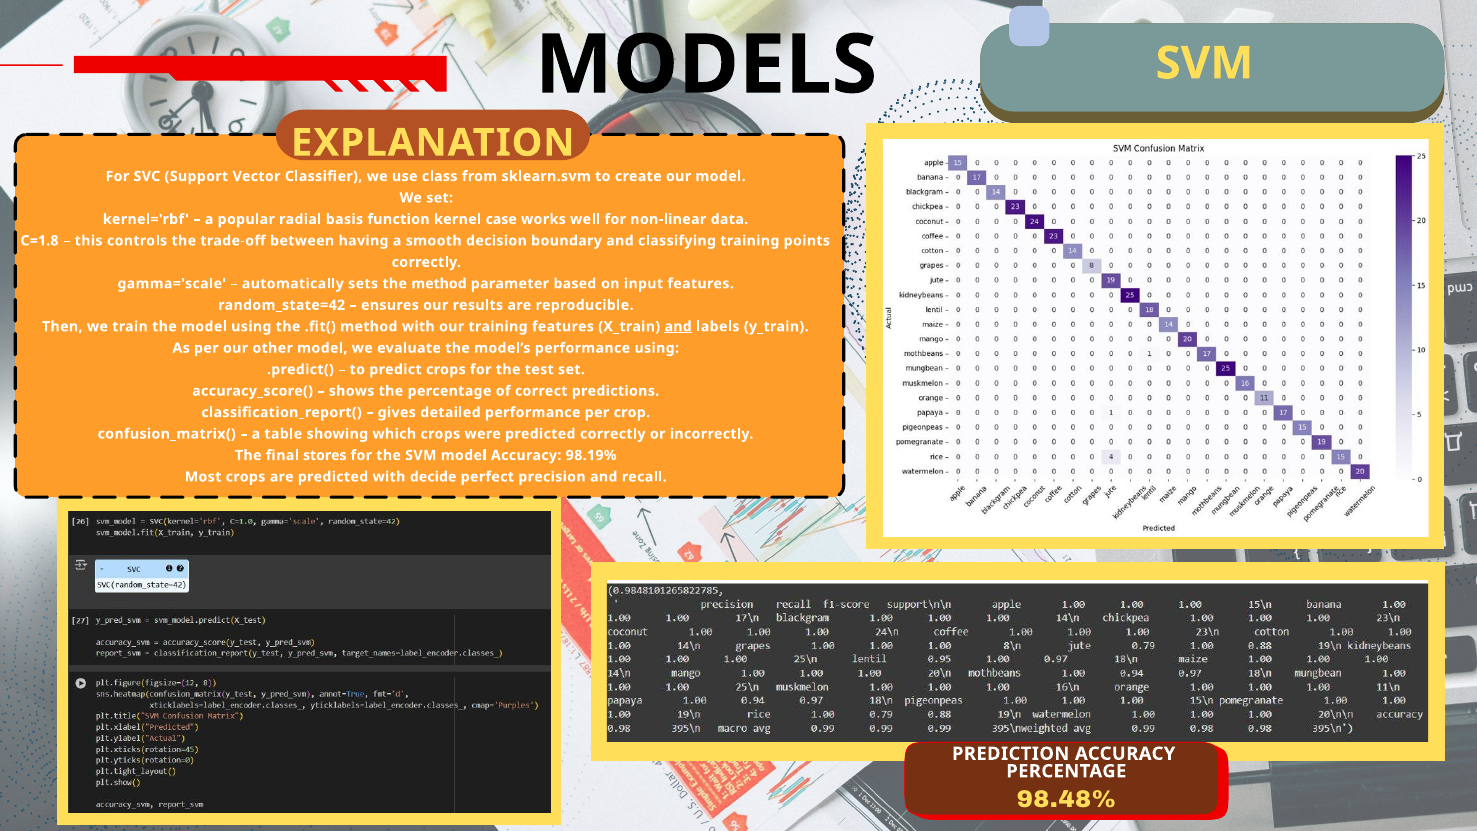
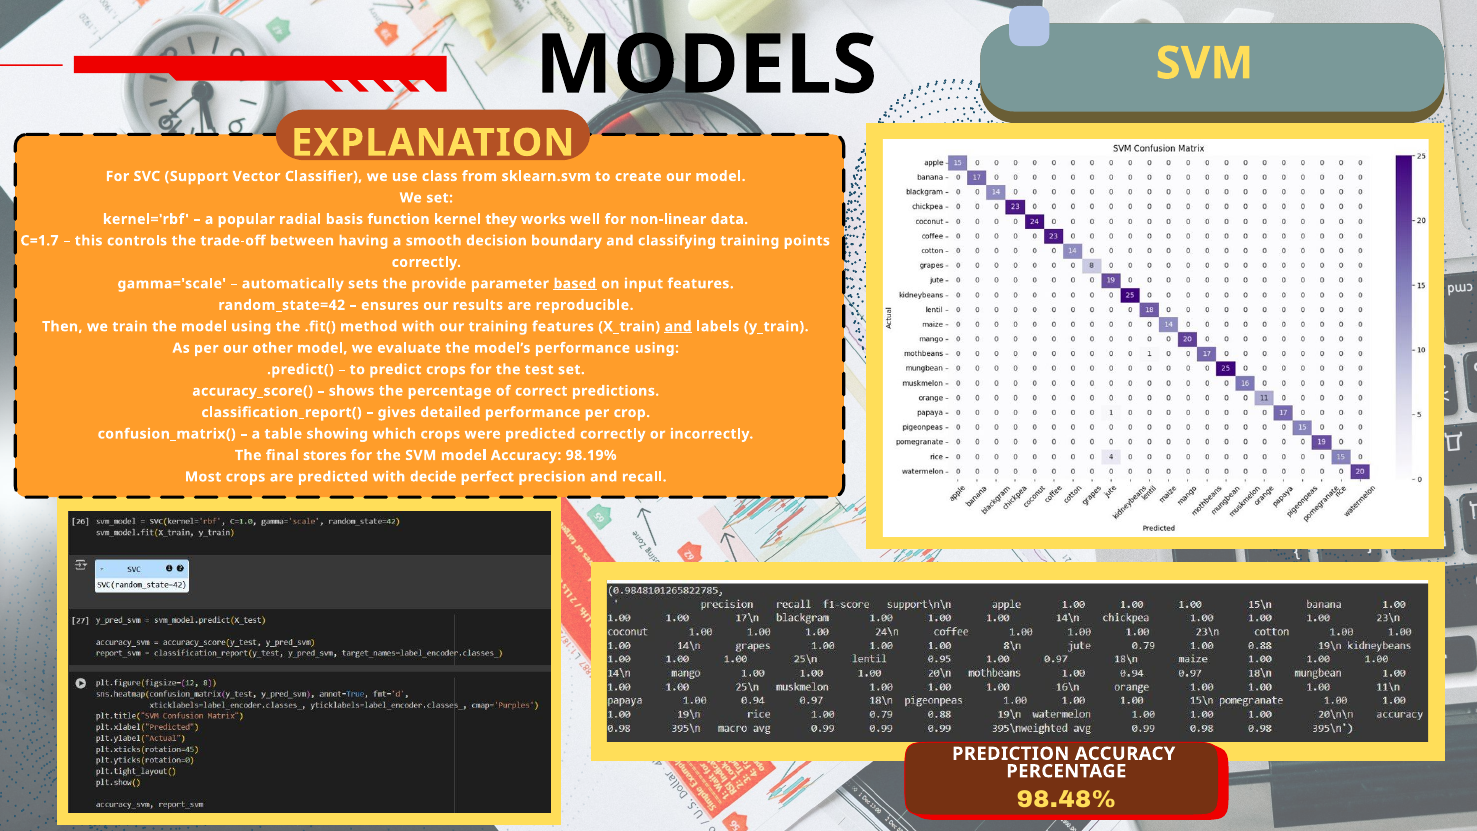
case: case -> they (501, 219)
C=1.8: C=1.8 -> C=1.7 (39, 241)
the method: method -> provide (439, 284)
based underline: none -> present (575, 284)
